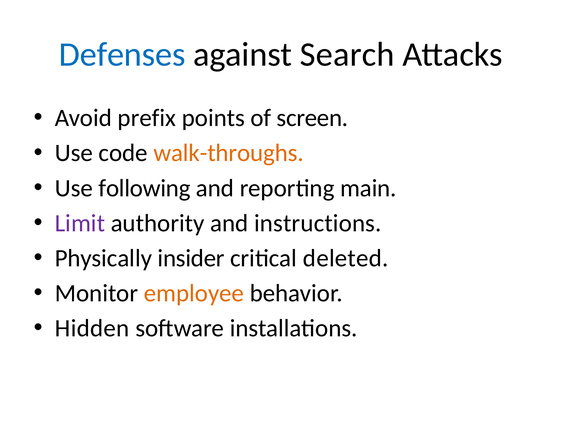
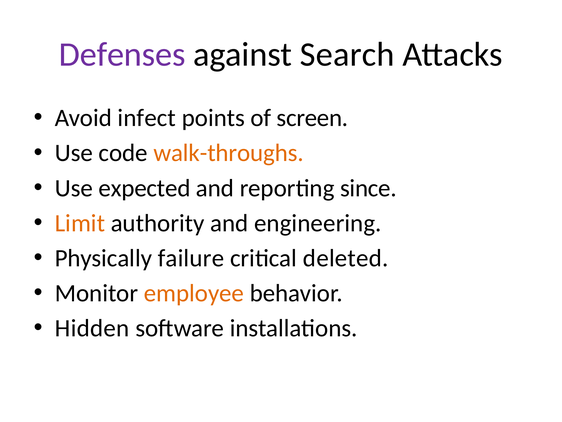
Defenses colour: blue -> purple (122, 54)
prefix: prefix -> infect (147, 118)
following: following -> expected (145, 188)
main: main -> since (368, 188)
Limit colour: purple -> orange (80, 223)
instructions: instructions -> engineering (318, 223)
insider: insider -> failure (191, 258)
